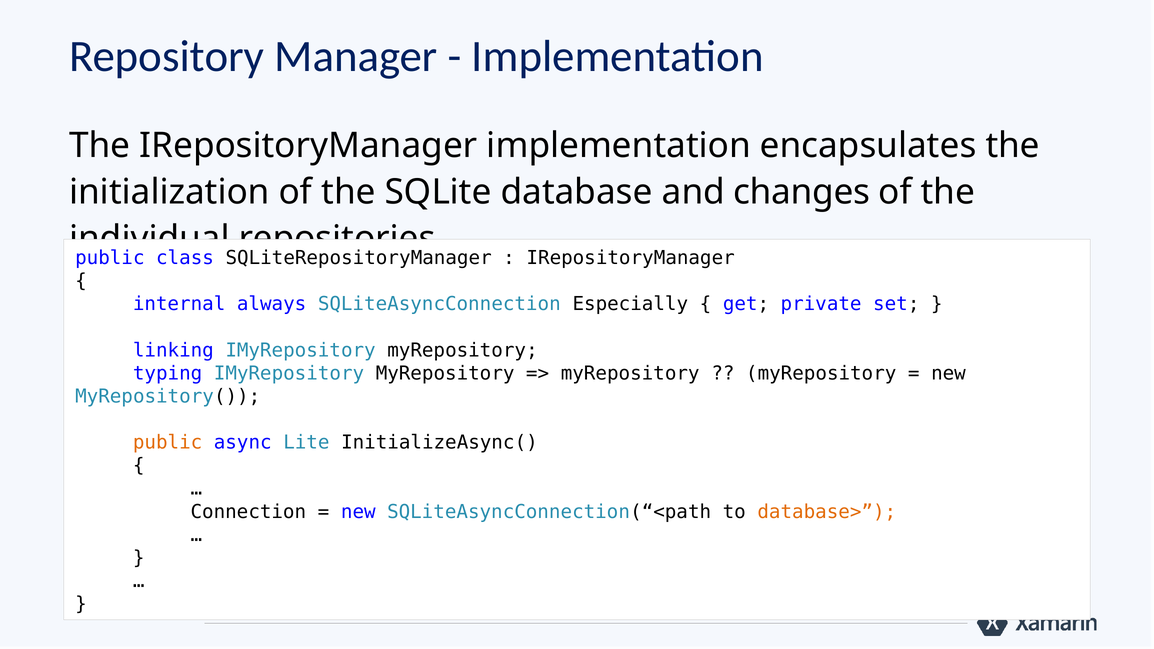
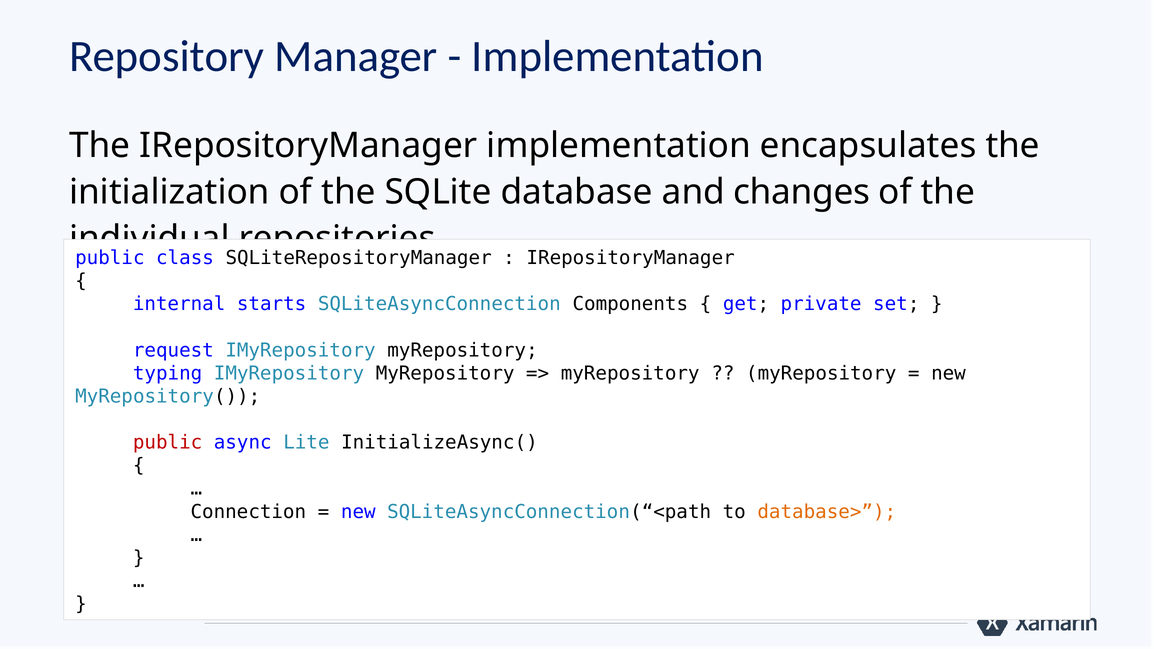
always: always -> starts (272, 304)
Especially: Especially -> Components (630, 304)
linking: linking -> request (173, 350)
public colour: orange -> red (168, 443)
